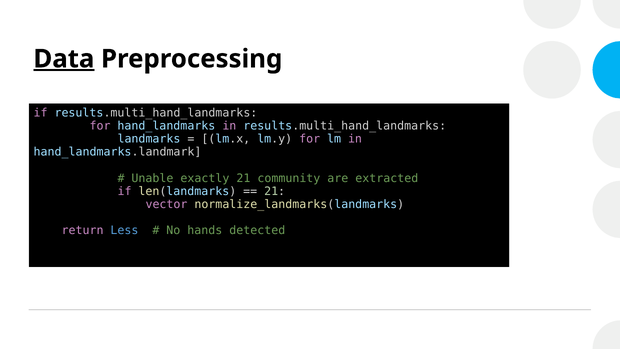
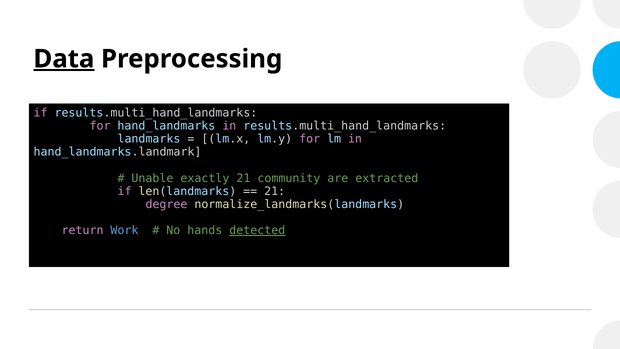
vector: vector -> degree (166, 204)
Less: Less -> Work (124, 230)
detected underline: none -> present (257, 230)
